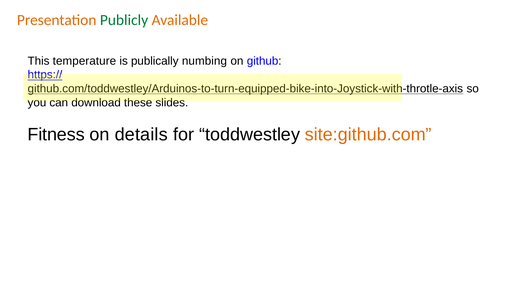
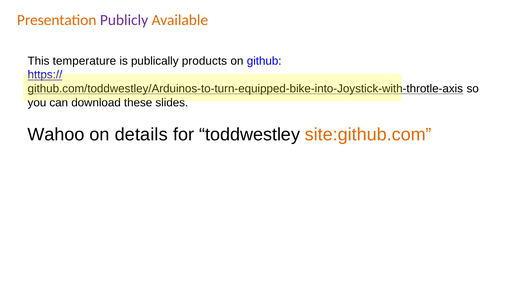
Publicly colour: green -> purple (124, 20)
numbing: numbing -> products (204, 61)
Fitness: Fitness -> Wahoo (56, 135)
